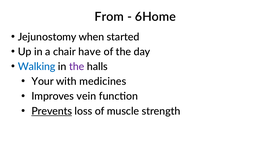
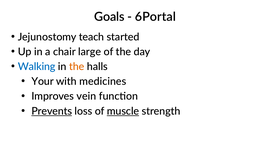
From: From -> Goals (109, 17)
6Home: 6Home -> 6Portal (155, 17)
when: when -> teach (91, 37)
have: have -> large (90, 52)
the colour: purple -> orange (77, 66)
muscle underline: none -> present (123, 111)
